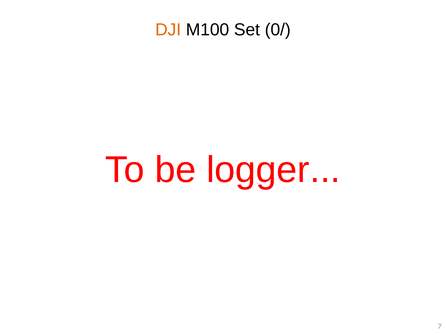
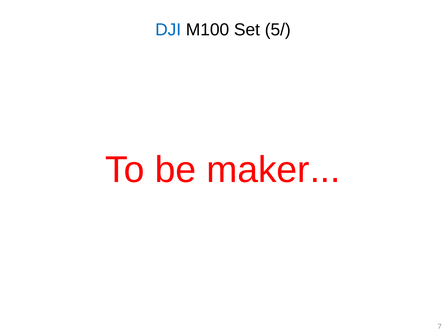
DJI colour: orange -> blue (168, 30)
0/: 0/ -> 5/ (278, 30)
logger: logger -> maker (273, 170)
